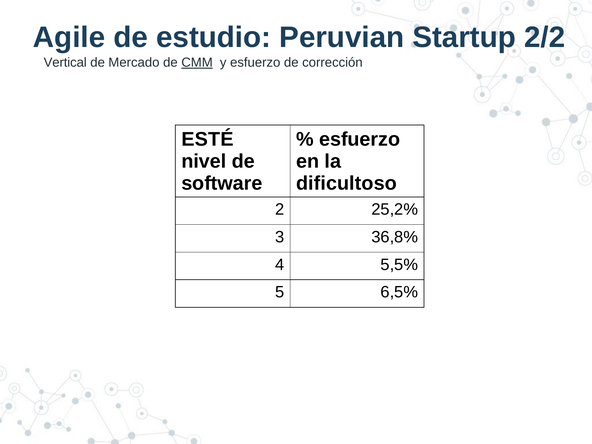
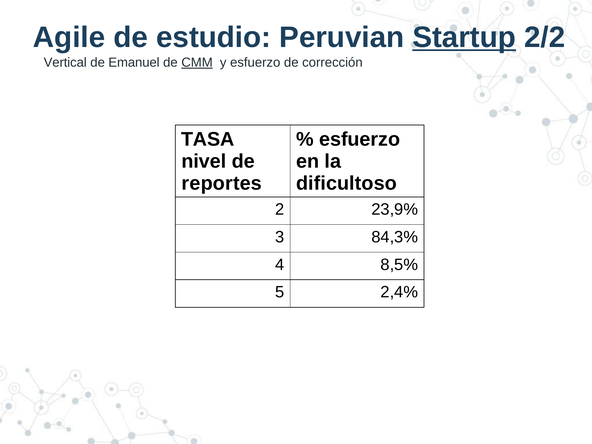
Startup underline: none -> present (464, 37)
Mercado: Mercado -> Emanuel (134, 62)
ESTÉ: ESTÉ -> TASA (208, 139)
software: software -> reportes (222, 183)
25,2%: 25,2% -> 23,9% (395, 209)
36,8%: 36,8% -> 84,3% (395, 237)
5,5%: 5,5% -> 8,5% (399, 265)
6,5%: 6,5% -> 2,4% (399, 292)
